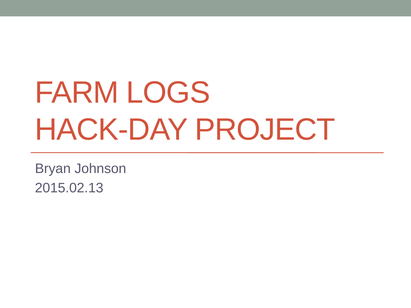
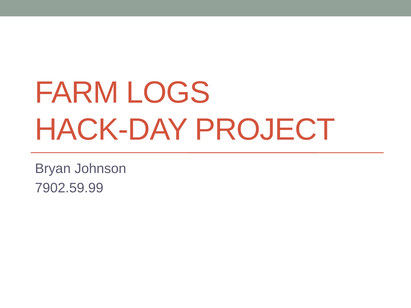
2015.02.13: 2015.02.13 -> 7902.59.99 (69, 188)
